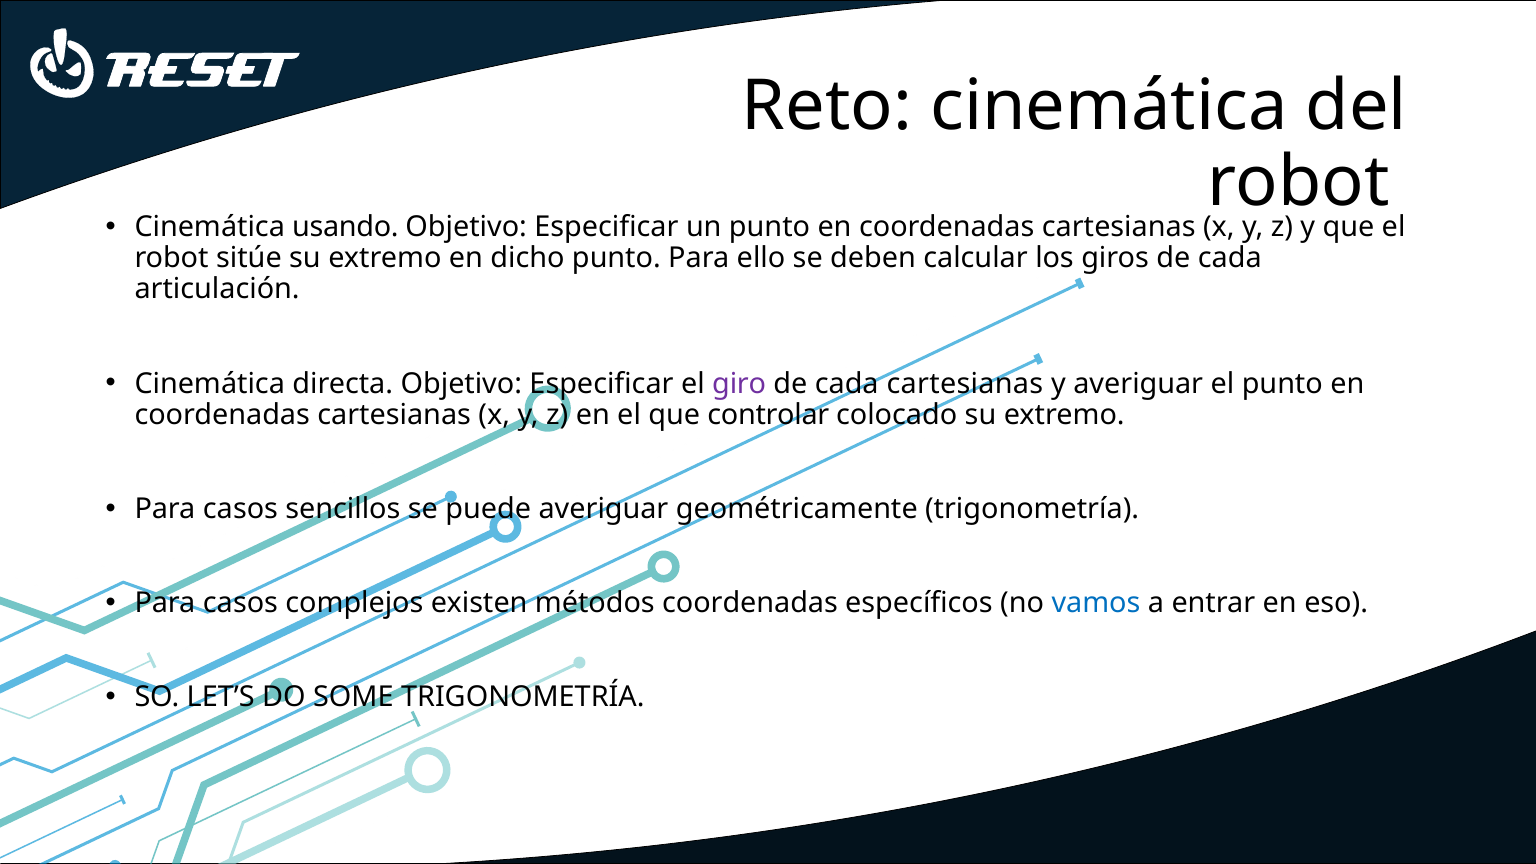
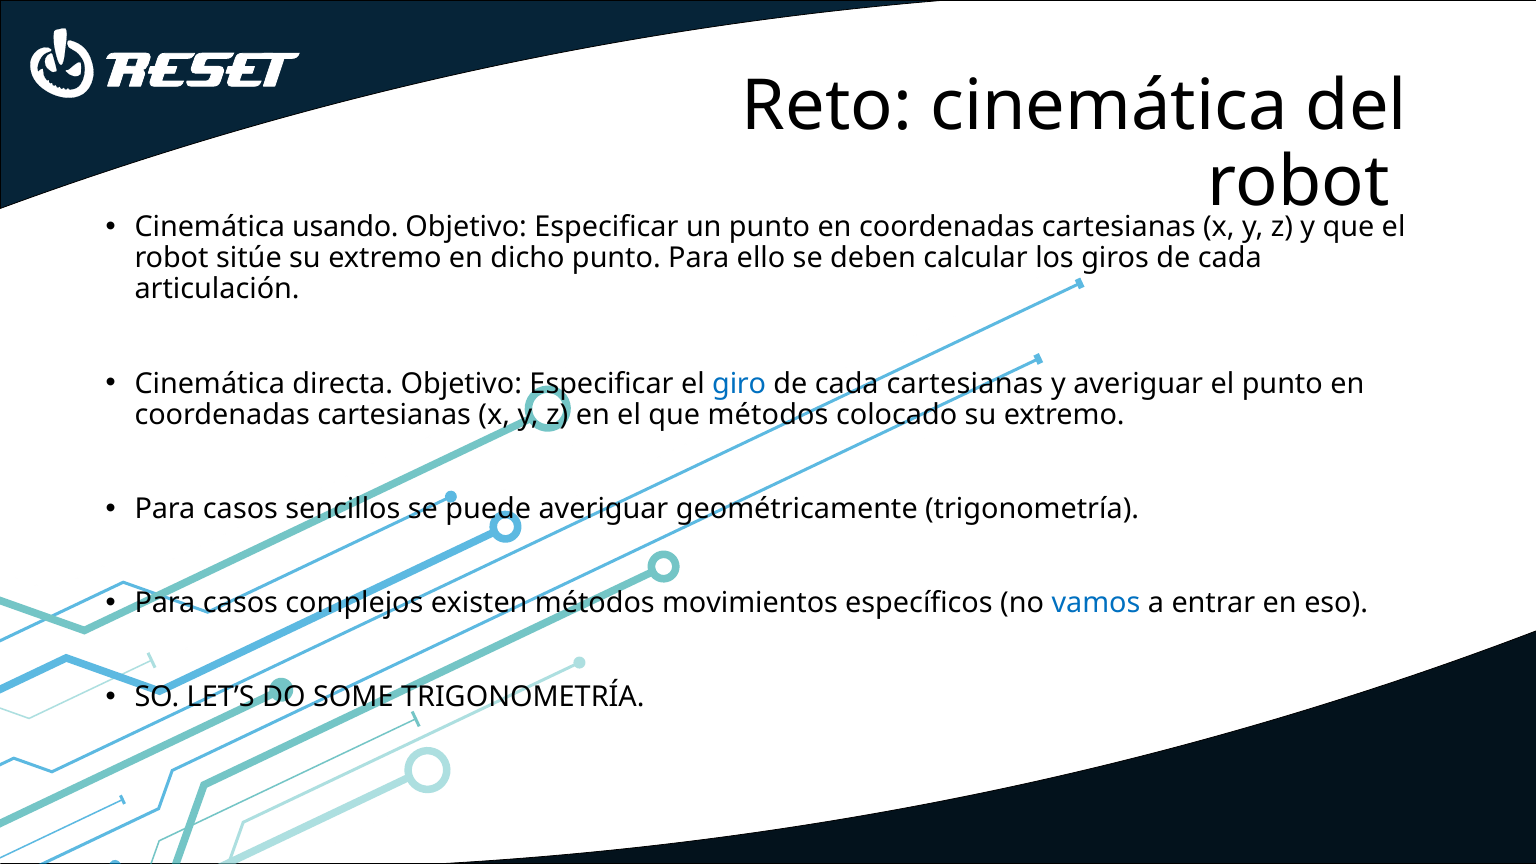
giro colour: purple -> blue (739, 384)
que controlar: controlar -> métodos (768, 415)
métodos coordenadas: coordenadas -> movimientos (750, 603)
